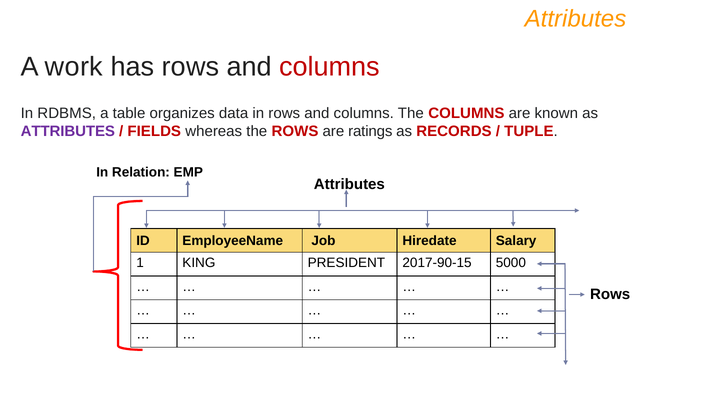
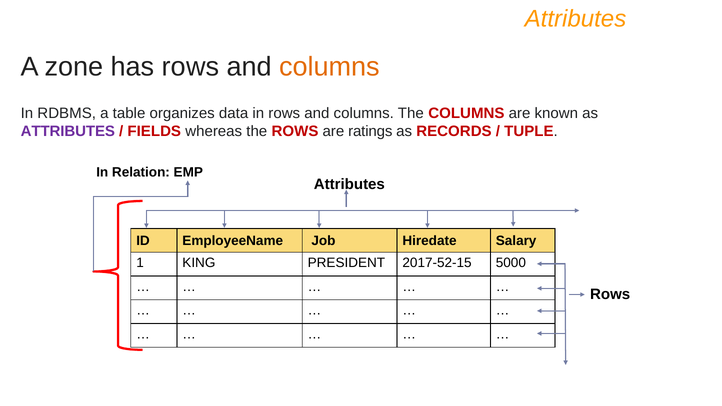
work: work -> zone (74, 67)
columns colour: red -> orange (330, 67)
2017-90-15: 2017-90-15 -> 2017-52-15 (437, 263)
